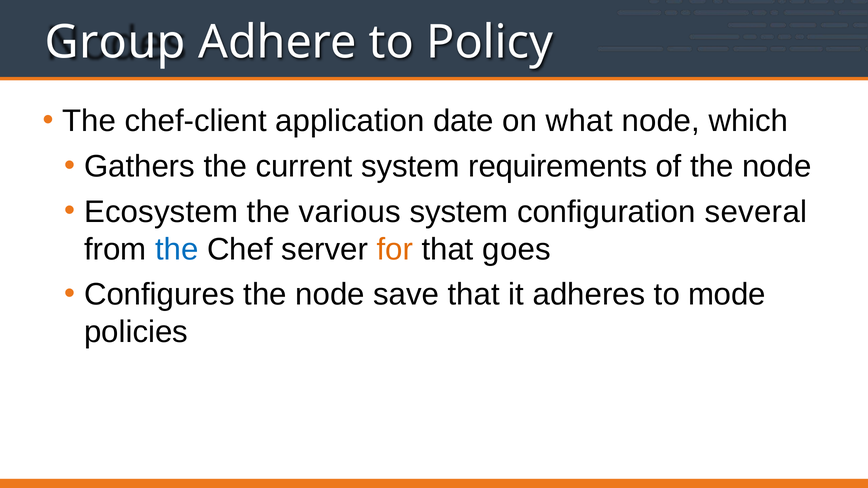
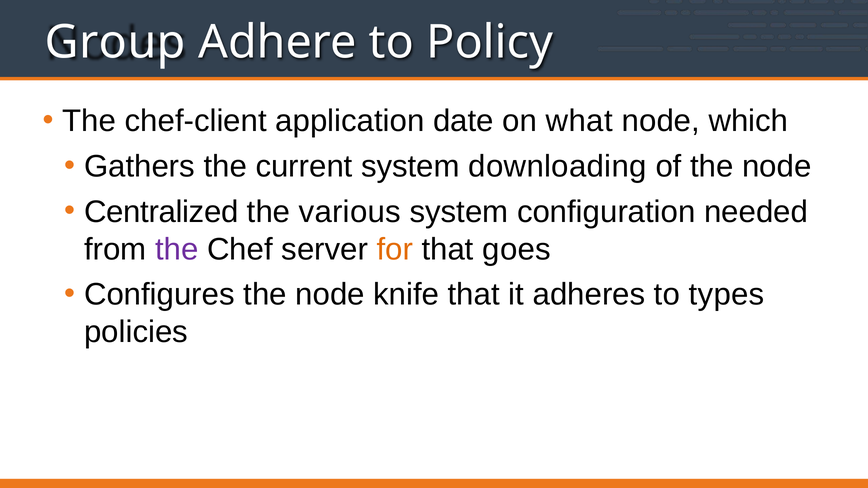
requirements: requirements -> downloading (558, 167)
Ecosystem: Ecosystem -> Centralized (161, 212)
several: several -> needed (756, 212)
the colour: blue -> purple (177, 249)
save: save -> knife (406, 295)
mode: mode -> types (727, 295)
